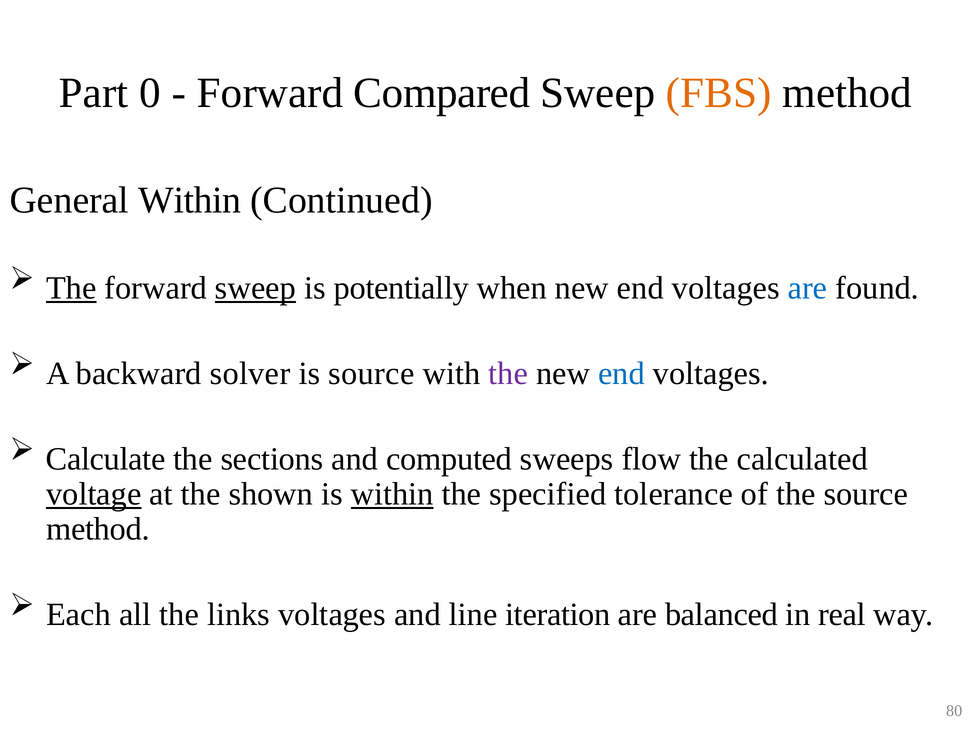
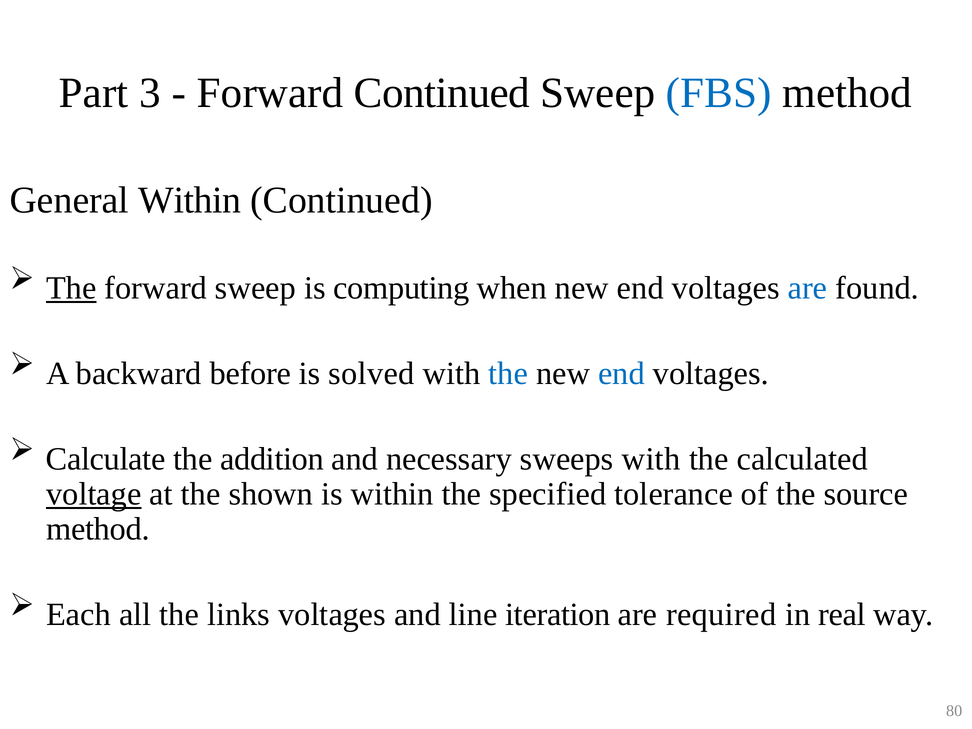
0: 0 -> 3 (150, 93)
Forward Compared: Compared -> Continued (442, 93)
FBS colour: orange -> blue (719, 93)
sweep underline: present -> none (255, 288)
potentially: potentially -> computing (401, 288)
solver: solver -> before (250, 374)
is source: source -> solved (371, 374)
the colour: purple -> blue (508, 374)
sections: sections -> addition (272, 459)
computed: computed -> necessary (449, 459)
sweeps flow: flow -> with (651, 459)
within underline: present -> none (392, 494)
balanced: balanced -> required (721, 614)
